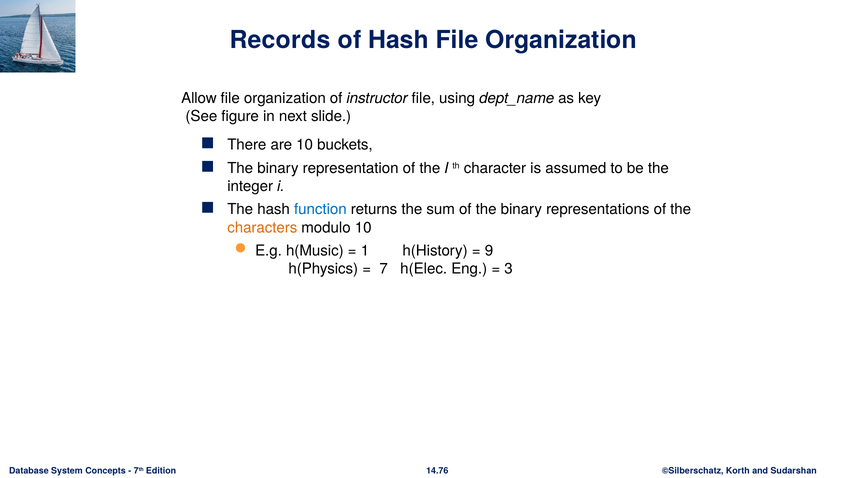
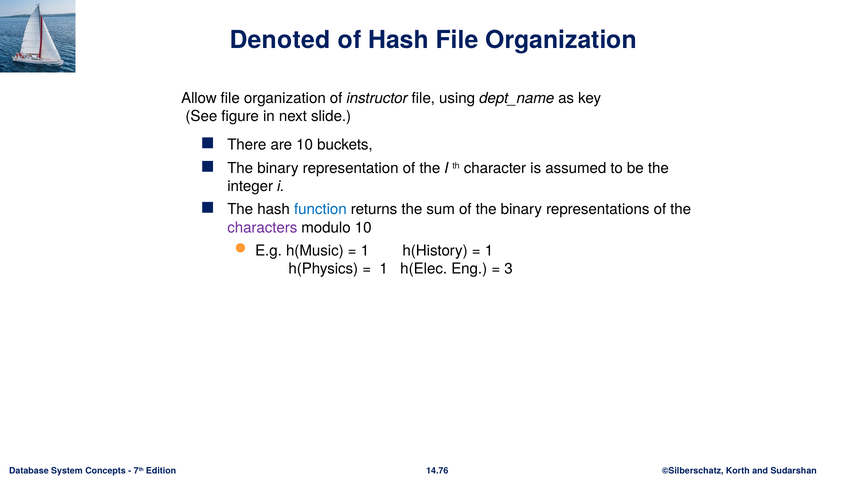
Records: Records -> Denoted (280, 40)
characters colour: orange -> purple (262, 228)
9: 9 -> 1 (489, 251)
7: 7 -> 1 (384, 269)
